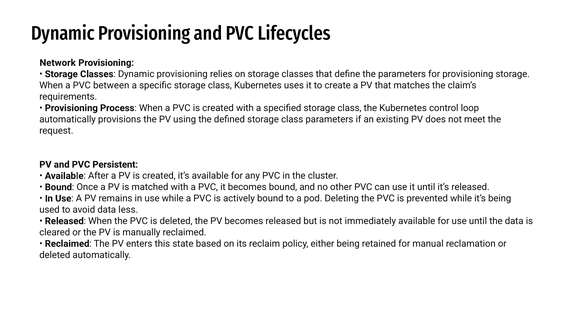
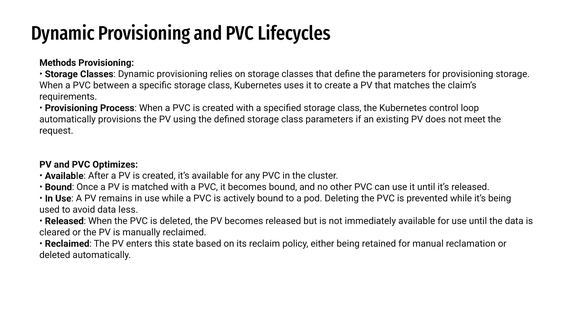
Network: Network -> Methods (58, 63)
Persistent: Persistent -> Optimizes (115, 164)
